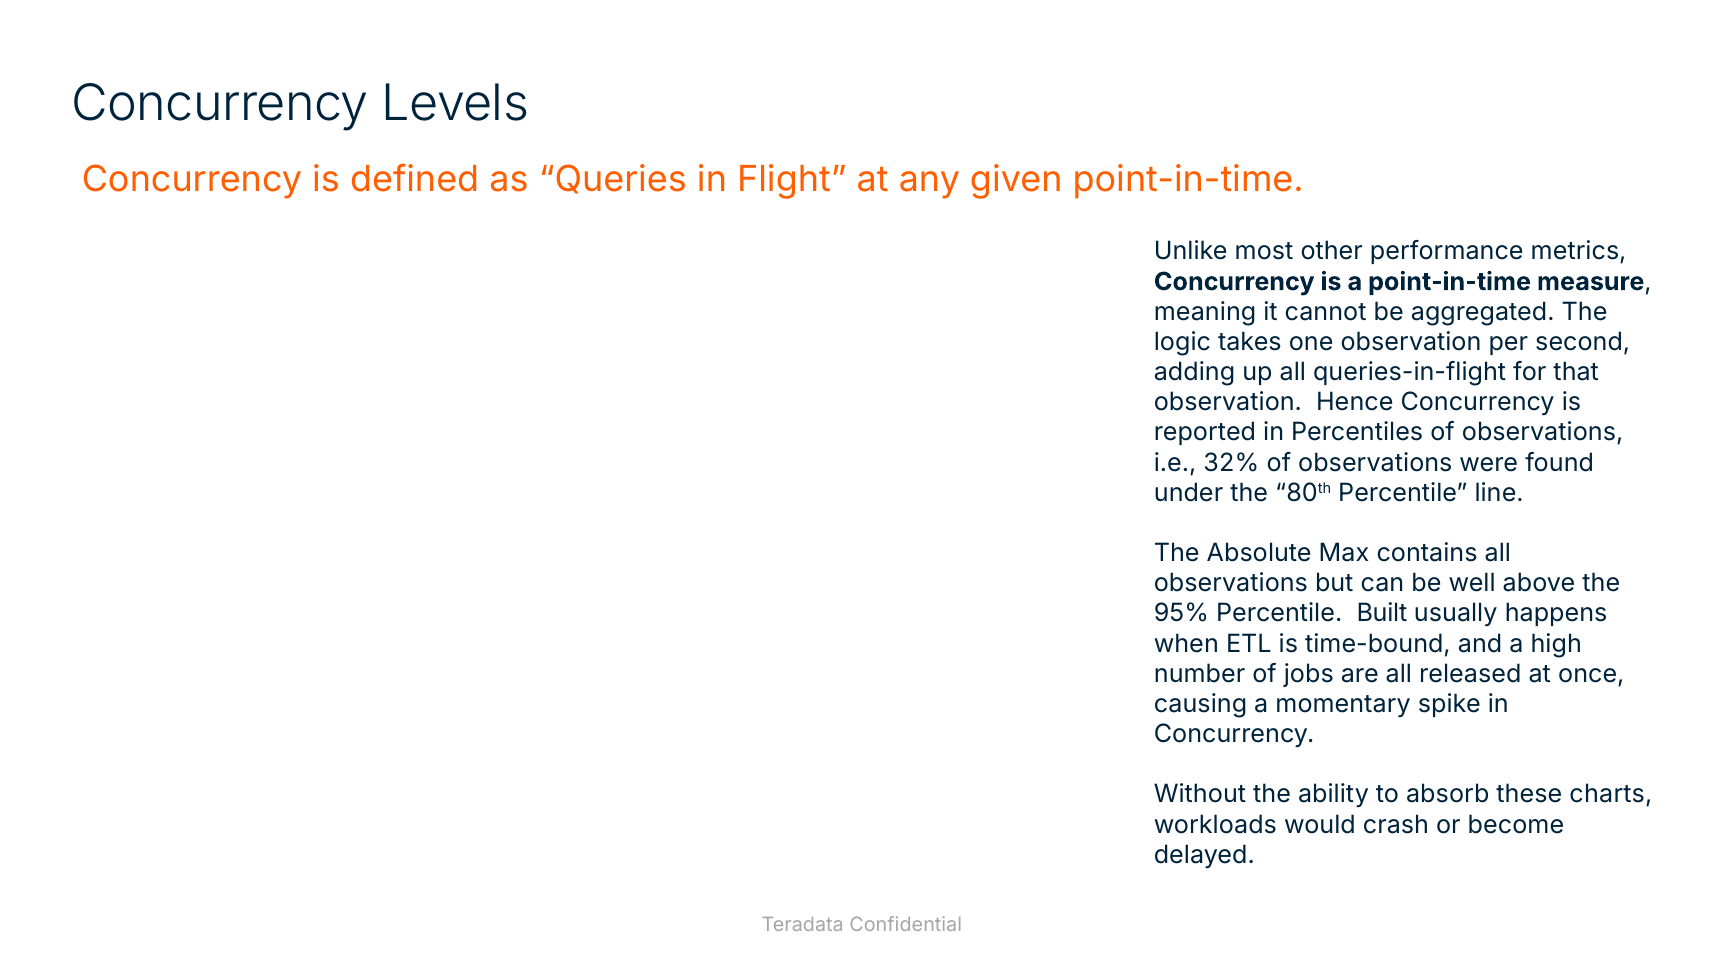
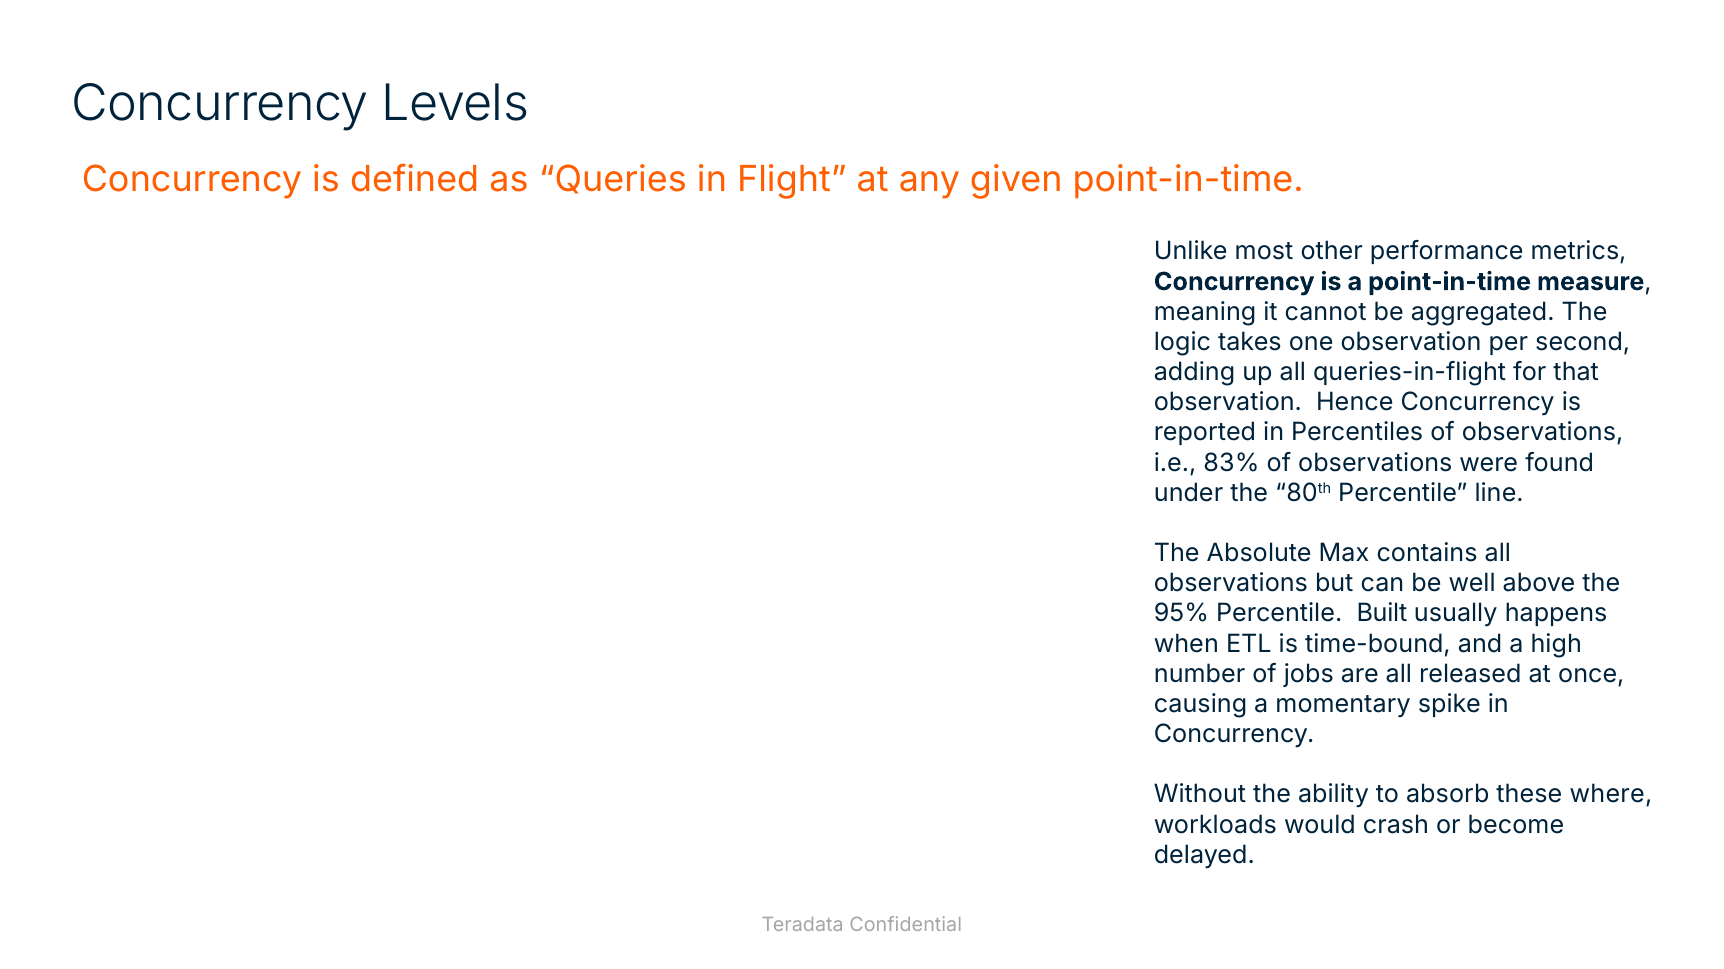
32%: 32% -> 83% (1231, 463)
charts: charts -> where (1611, 795)
